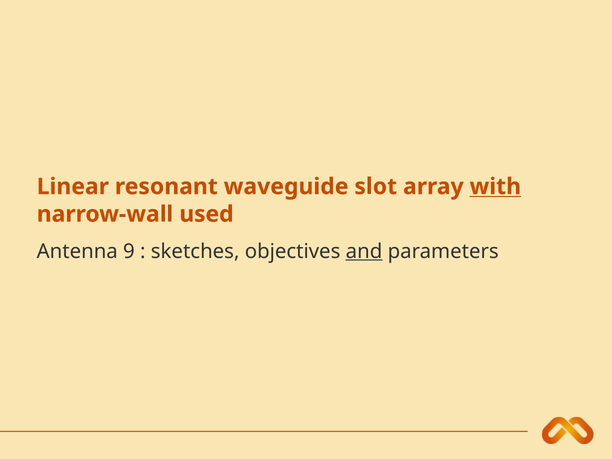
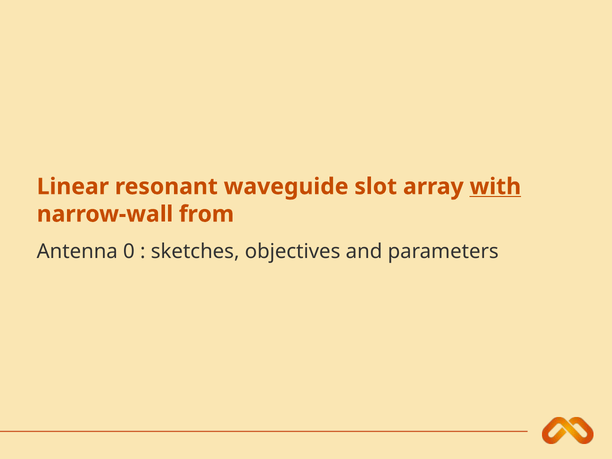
used: used -> from (206, 214)
9: 9 -> 0 (129, 251)
and underline: present -> none (364, 251)
